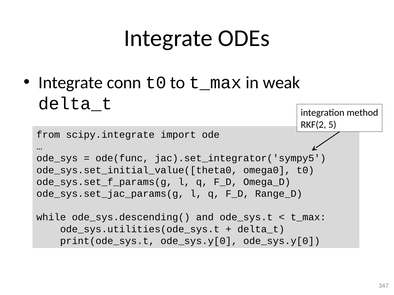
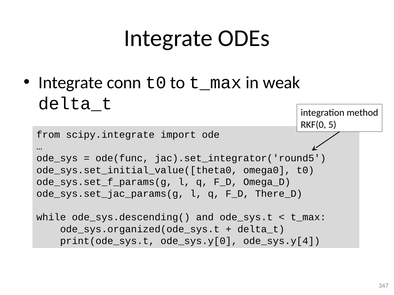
RKF(2: RKF(2 -> RKF(0 (313, 125)
jac).set_integrator('sympy5: jac).set_integrator('sympy5 -> jac).set_integrator('round5 (240, 158)
Range_D: Range_D -> There_D (279, 194)
ode_sys.utilities(ode_sys.t: ode_sys.utilities(ode_sys.t -> ode_sys.organized(ode_sys.t (140, 229)
ode_sys.y[0 ode_sys.y[0: ode_sys.y[0 -> ode_sys.y[4 (282, 241)
